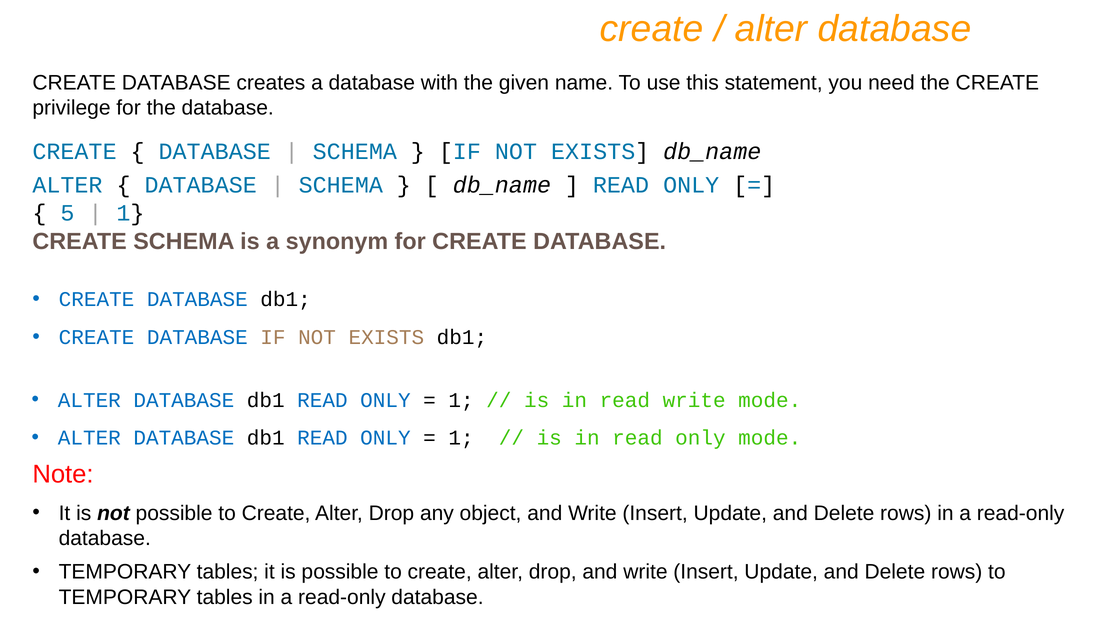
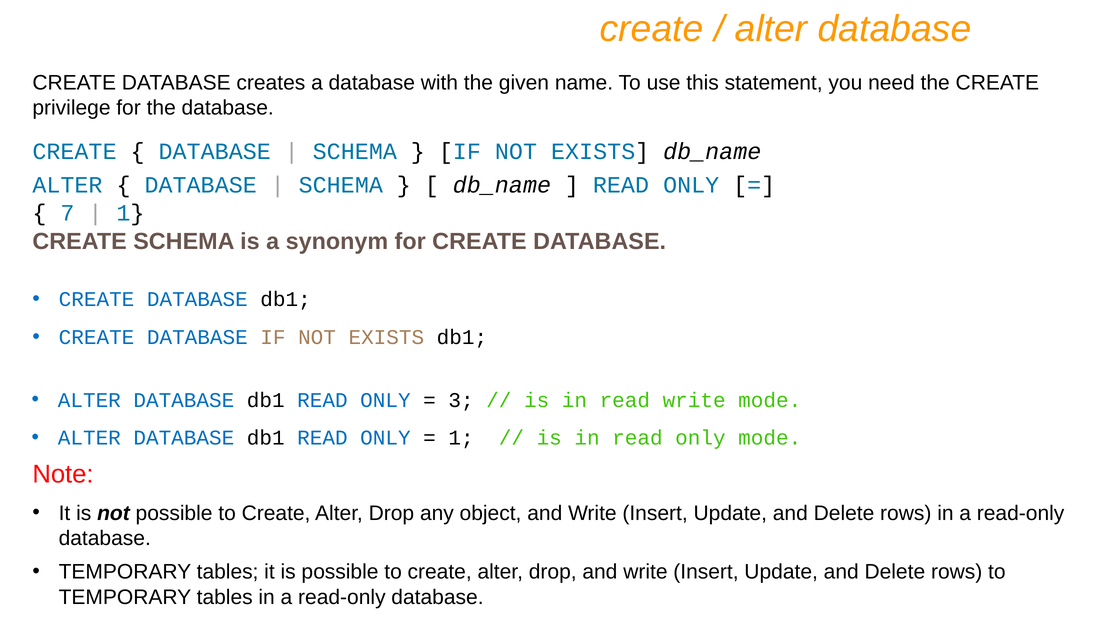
5: 5 -> 7 (67, 213)
1: 1 -> 3 (461, 400)
